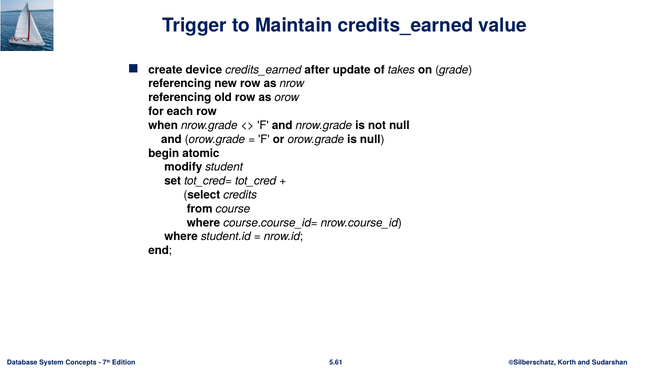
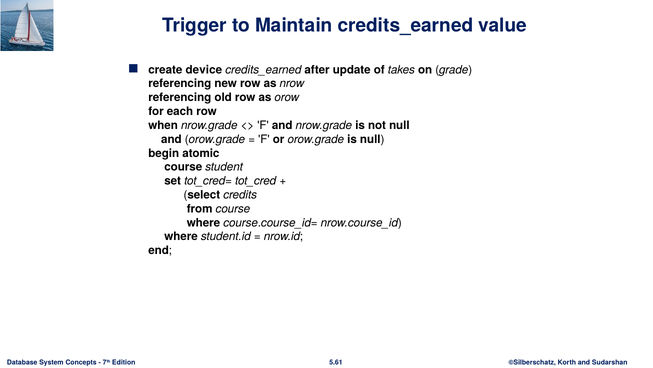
modify: modify -> course (183, 167)
